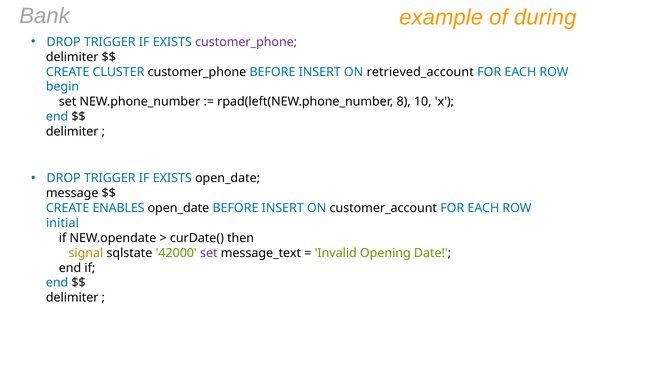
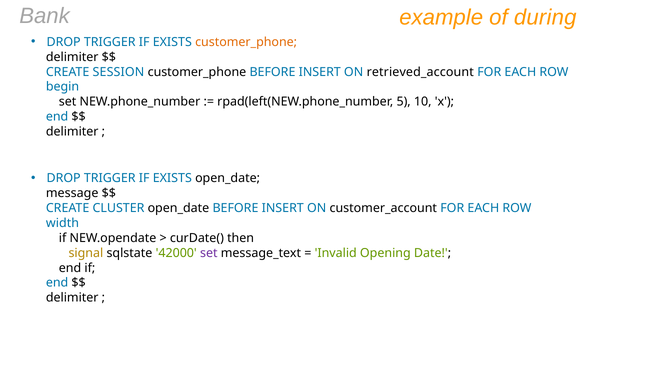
customer_phone colour: purple -> orange (246, 42)
CLUSTER: CLUSTER -> SESSION (118, 72)
8: 8 -> 5 (404, 102)
ENABLES: ENABLES -> CLUSTER (119, 208)
initial: initial -> width (62, 223)
